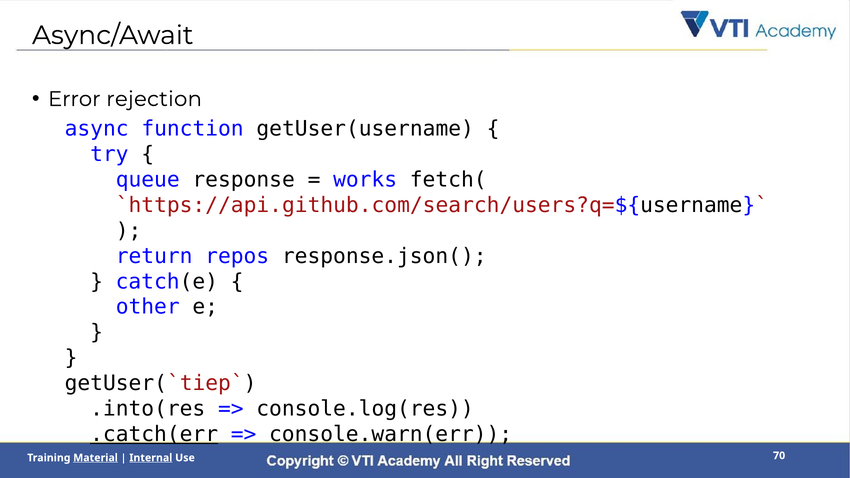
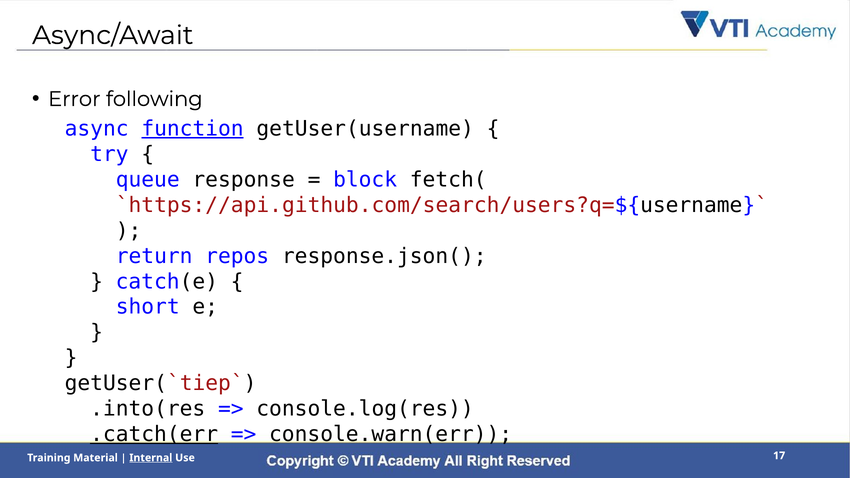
rejection: rejection -> following (154, 99)
function underline: none -> present (193, 129)
works: works -> block (365, 180)
other: other -> short (148, 307)
Material underline: present -> none (96, 458)
70: 70 -> 17 (779, 456)
